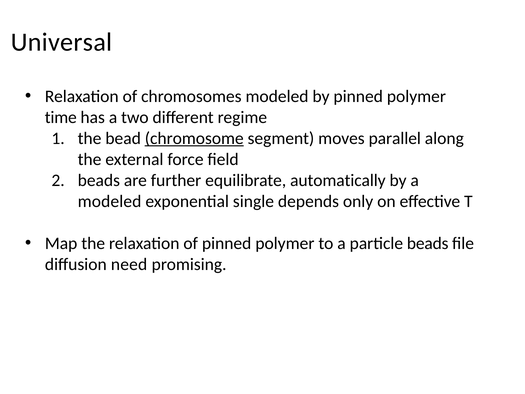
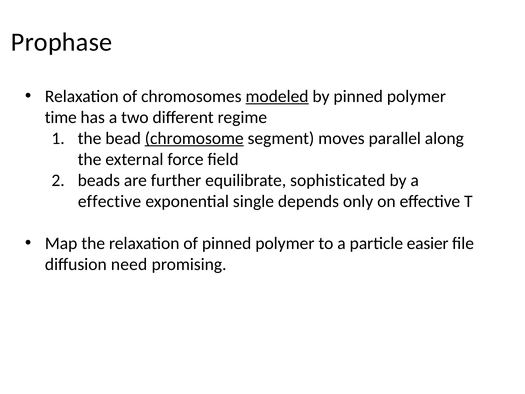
Universal: Universal -> Prophase (62, 42)
modeled underline: none -> present (277, 96)
automatically: automatically -> sophisticated (338, 180)
modeled: modeled -> effective (110, 201)
particle beads: beads -> easier (428, 243)
